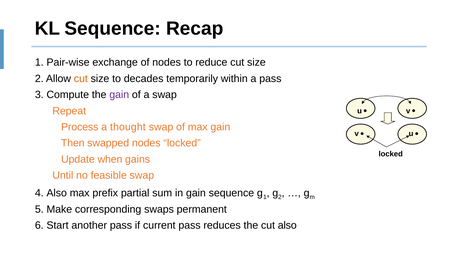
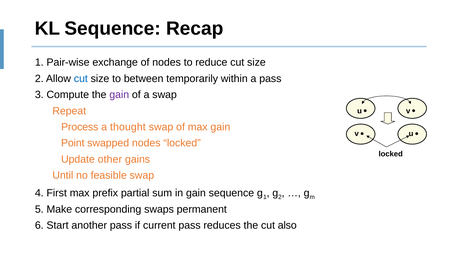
cut colour: orange -> blue (81, 79)
decades: decades -> between (144, 79)
Then: Then -> Point (73, 143)
when: when -> other (110, 159)
4 Also: Also -> First (57, 193)
